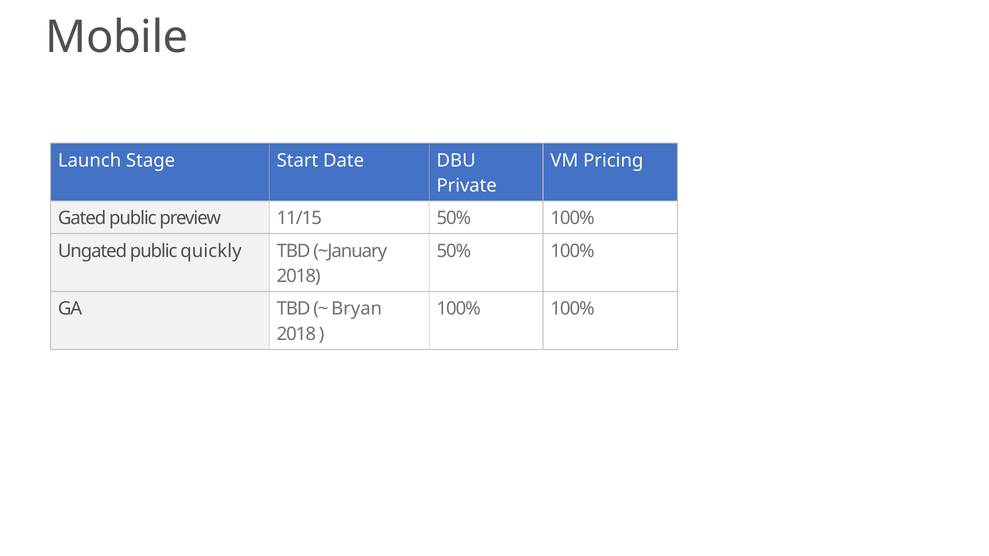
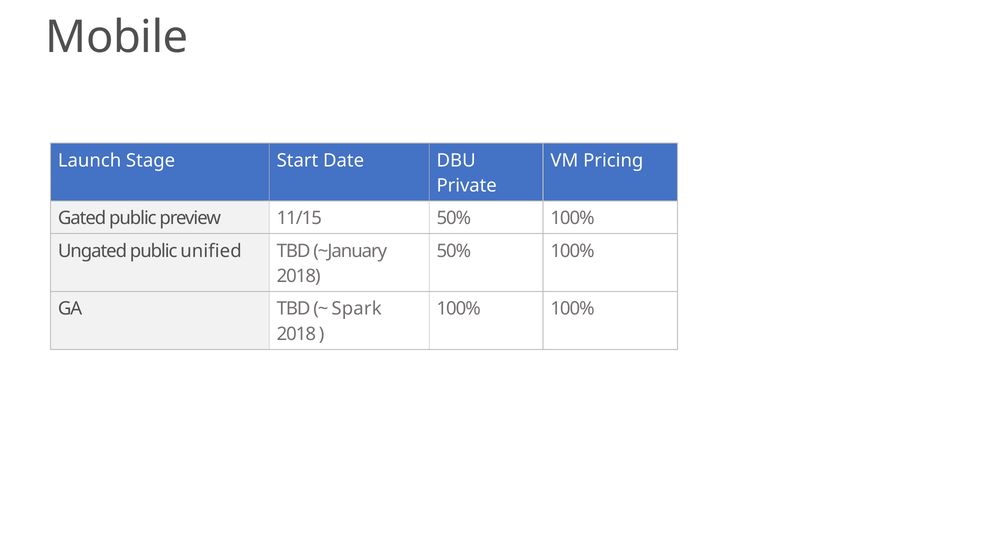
quickly: quickly -> unified (211, 251)
Bryan: Bryan -> Spark (357, 309)
